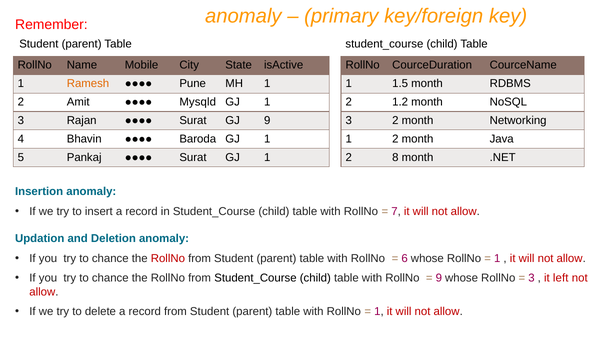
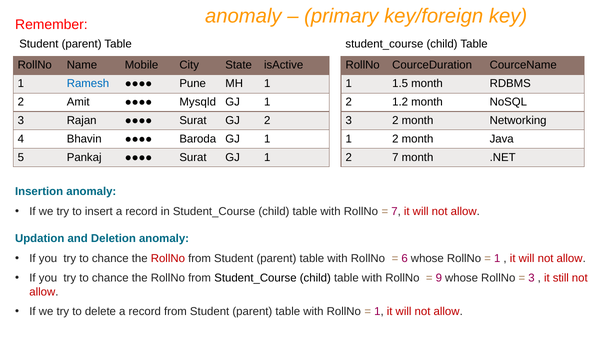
Ramesh colour: orange -> blue (88, 83)
GJ 9: 9 -> 2 (267, 120)
2 8: 8 -> 7 (395, 157)
left: left -> still (561, 278)
